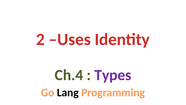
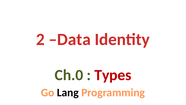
Uses: Uses -> Data (70, 39)
Ch.4: Ch.4 -> Ch.0 (69, 75)
Types colour: purple -> red (113, 75)
